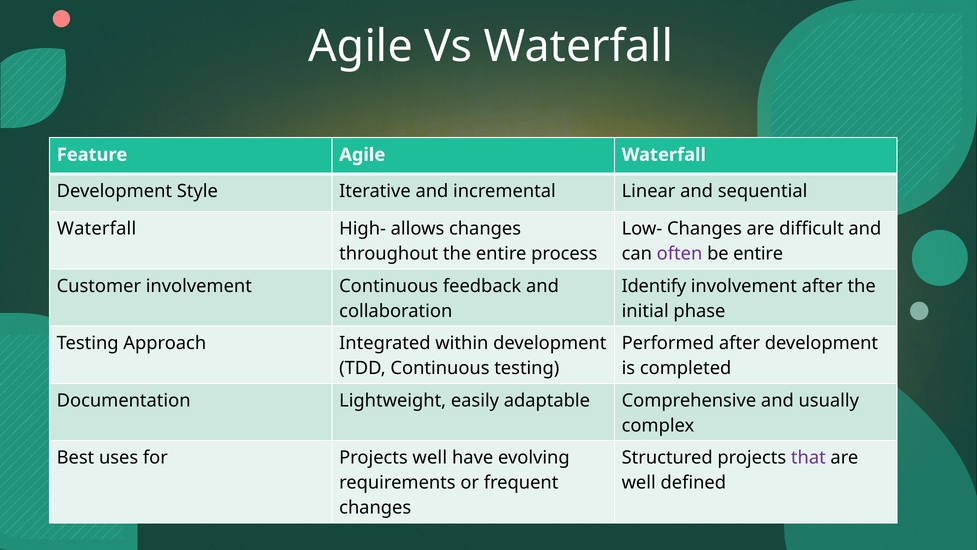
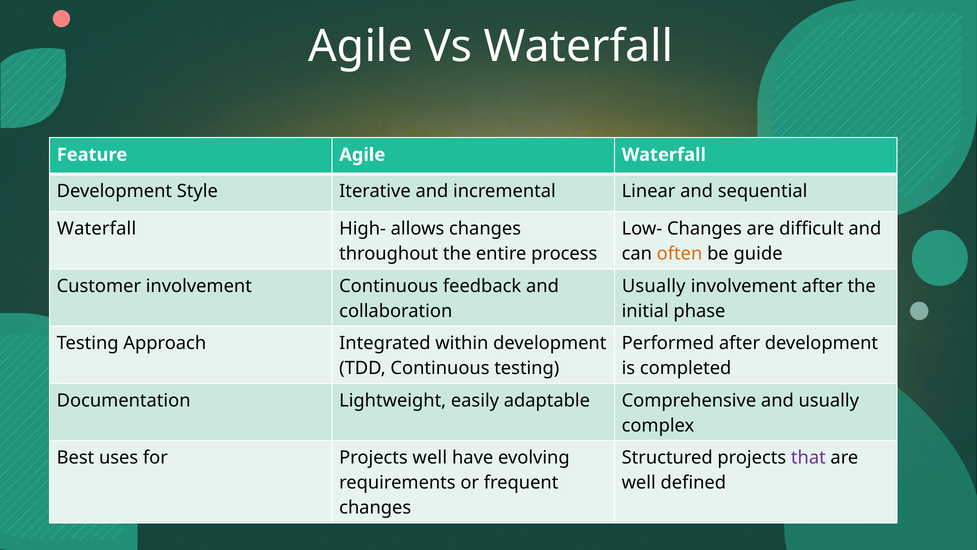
often colour: purple -> orange (680, 254)
be entire: entire -> guide (758, 254)
Identify: Identify -> Usually (654, 286)
